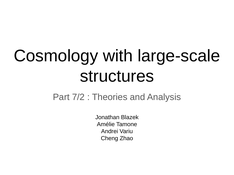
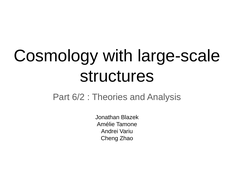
7/2: 7/2 -> 6/2 (78, 97)
